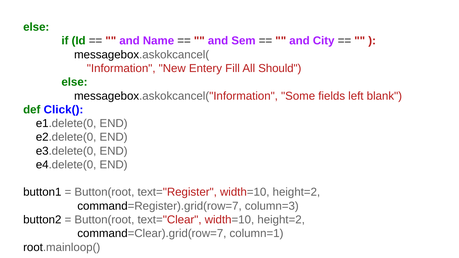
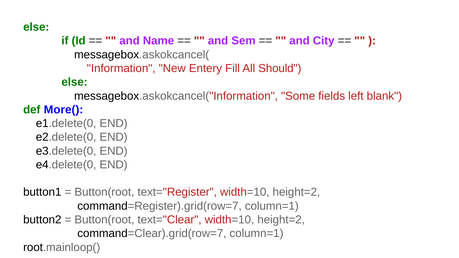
Click(: Click( -> More( (64, 110)
command=Register).grid(row=7 column=3: column=3 -> column=1 (272, 206)
